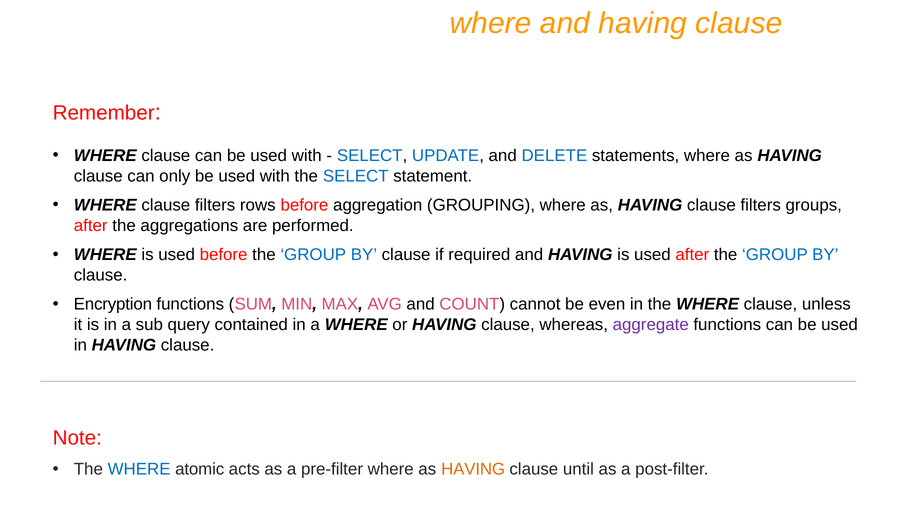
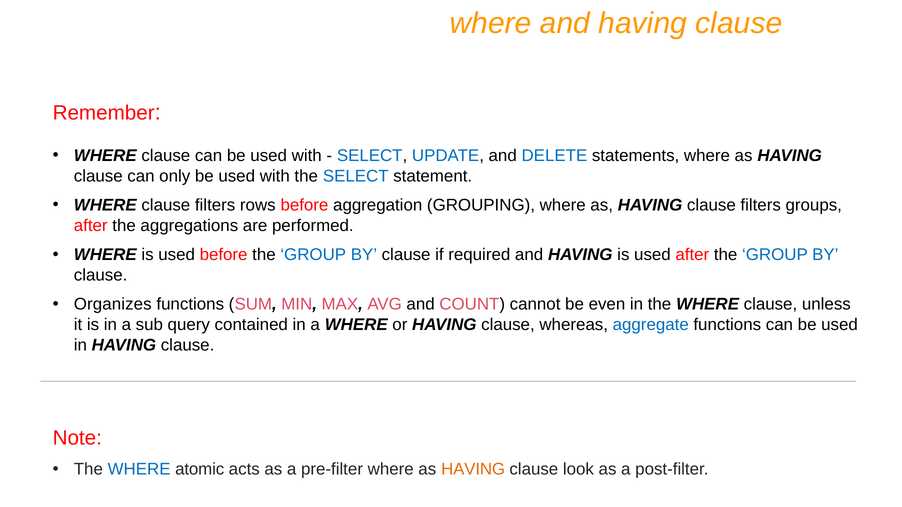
Encryption: Encryption -> Organizes (113, 305)
aggregate colour: purple -> blue (651, 325)
until: until -> look (578, 470)
